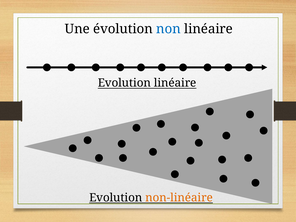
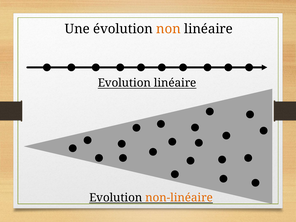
non colour: blue -> orange (168, 29)
